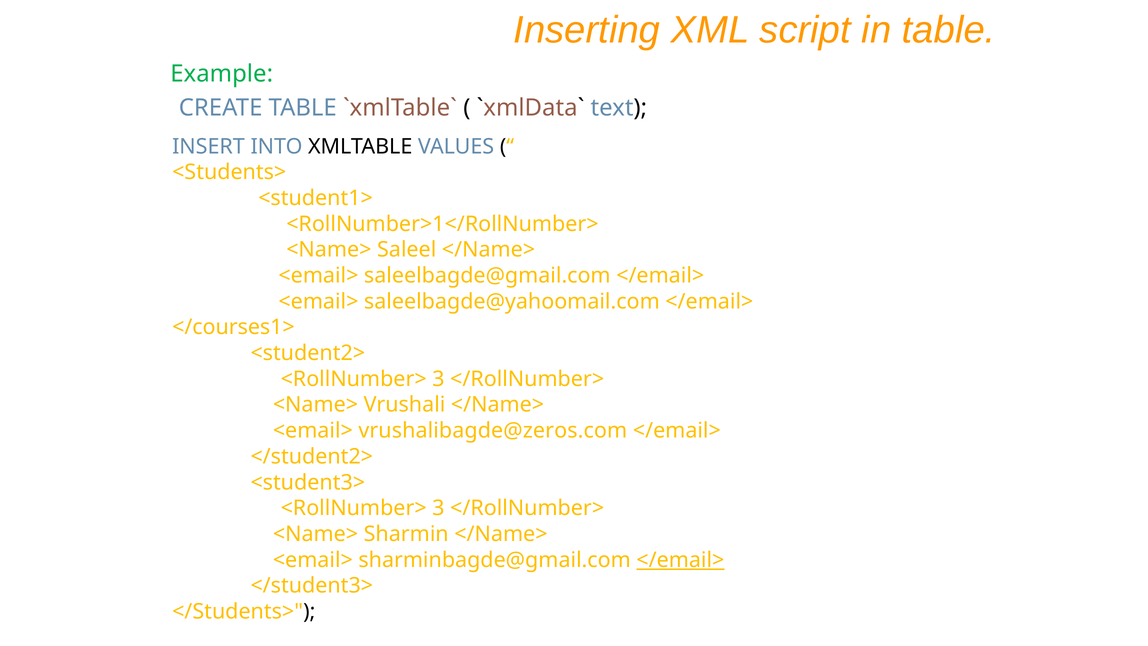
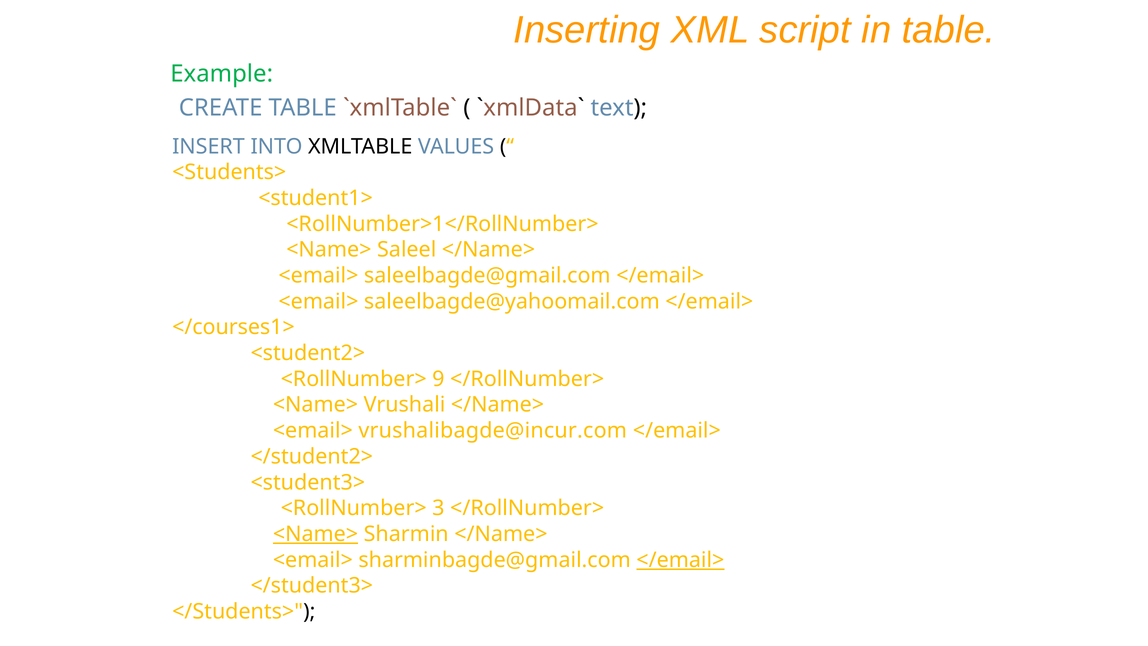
3: 3 -> 9 (438, 379)
vrushalibagde@zeros.com: vrushalibagde@zeros.com -> vrushalibagde@incur.com (493, 431)
<Name> underline: none -> present (316, 534)
